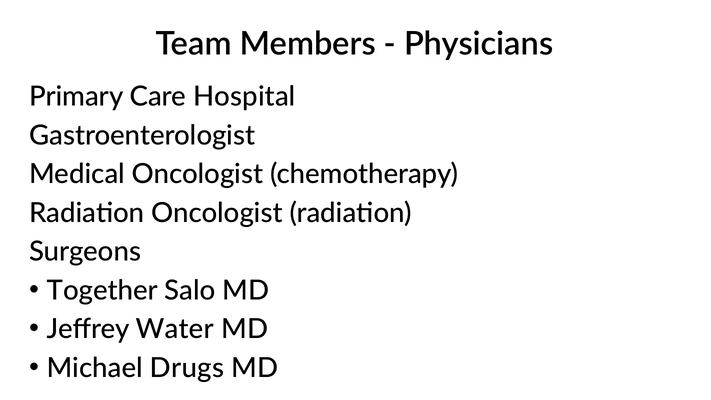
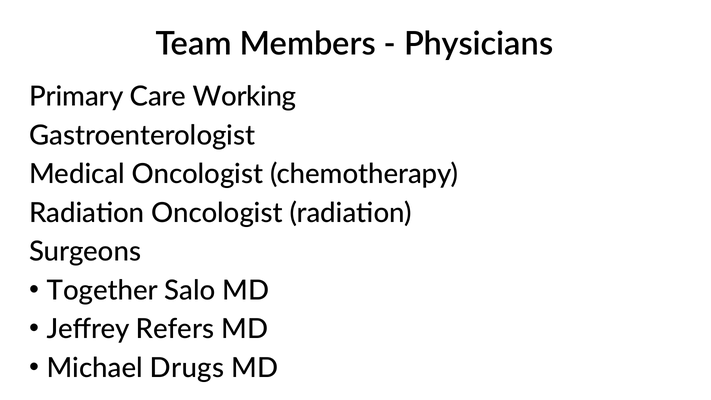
Hospital: Hospital -> Working (245, 97)
Water: Water -> Refers (175, 329)
